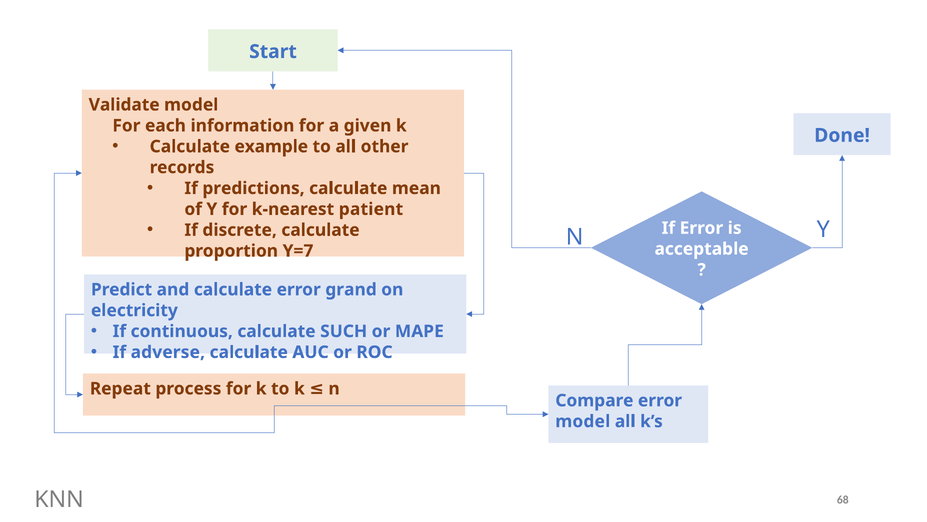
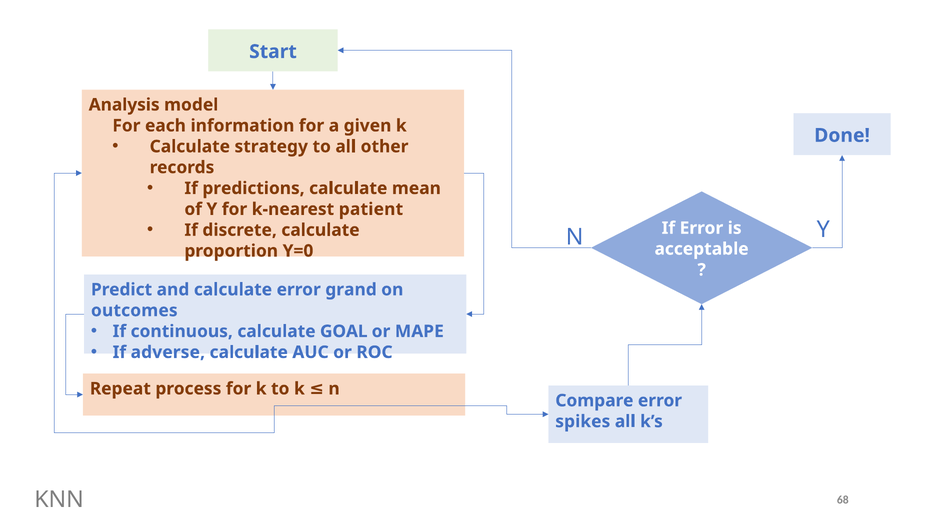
Validate: Validate -> Analysis (124, 105)
example: example -> strategy (271, 146)
Y=7: Y=7 -> Y=0 (298, 251)
electricity: electricity -> outcomes (134, 310)
SUCH: SUCH -> GOAL (344, 331)
model: model -> spikes (583, 421)
